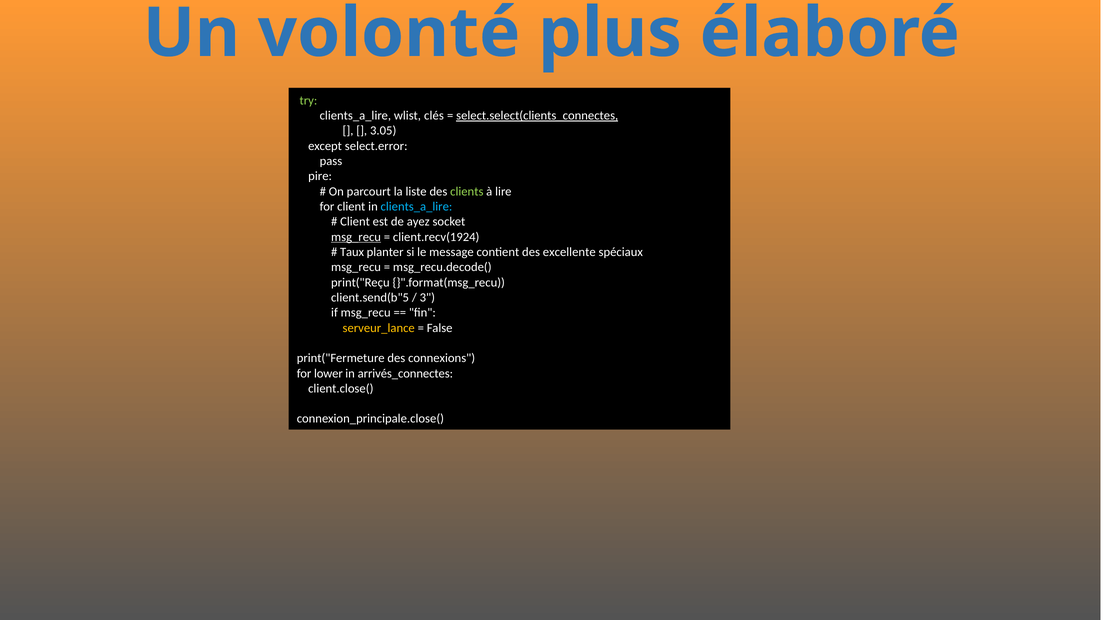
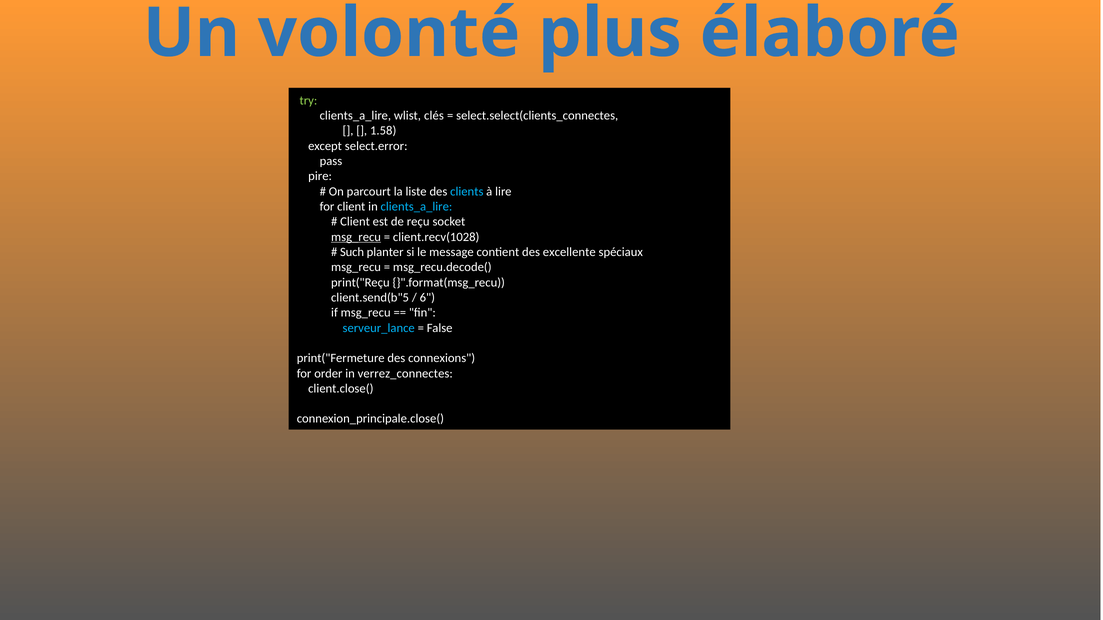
select.select(clients_connectes underline: present -> none (537, 116)
3.05: 3.05 -> 1.58 (383, 131)
clients colour: light green -> light blue (467, 191)
ayez: ayez -> reçu (418, 222)
client.recv(1924: client.recv(1924 -> client.recv(1028 (436, 237)
Taux: Taux -> Such (352, 252)
3: 3 -> 6 (427, 298)
serveur_lance colour: yellow -> light blue (379, 328)
lower: lower -> order (328, 374)
arrivés_connectes: arrivés_connectes -> verrez_connectes (405, 374)
